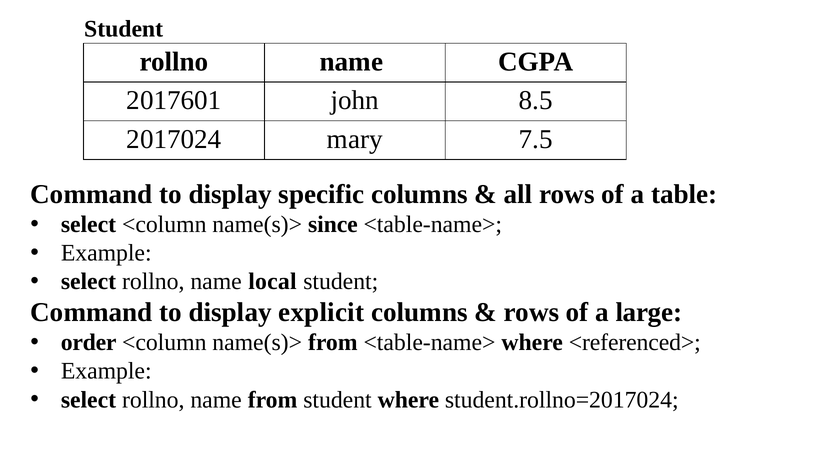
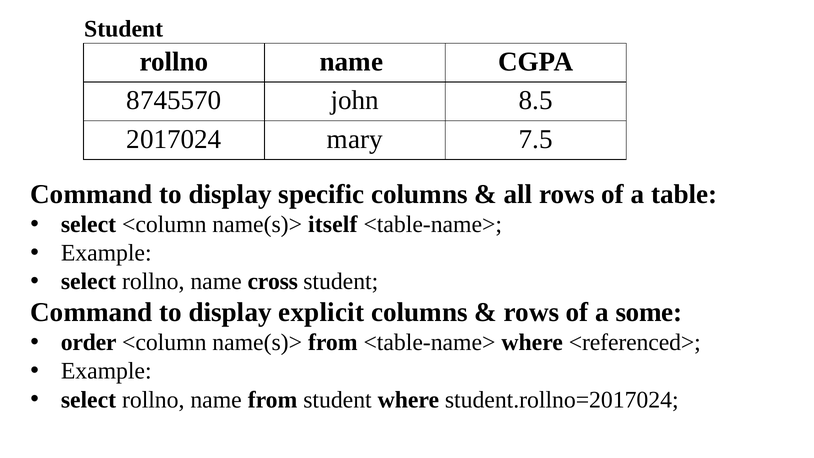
2017601: 2017601 -> 8745570 (174, 100)
since: since -> itself (333, 224)
local: local -> cross (273, 281)
large: large -> some (649, 312)
